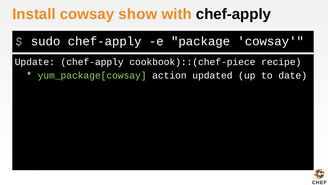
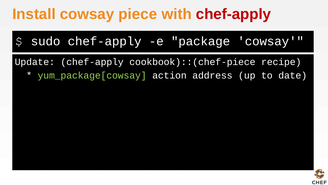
show: show -> piece (138, 14)
chef-apply colour: black -> red (233, 14)
updated: updated -> address (212, 75)
